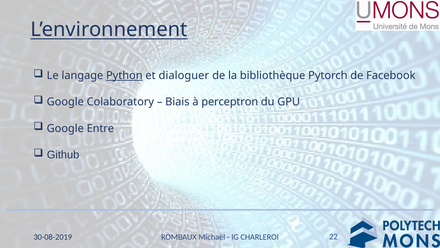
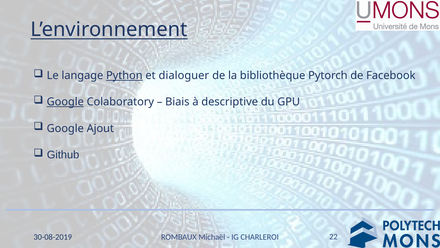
Google underline: none -> present (65, 102)
perceptron: perceptron -> descriptive (230, 102)
Entre: Entre -> Ajout (100, 128)
